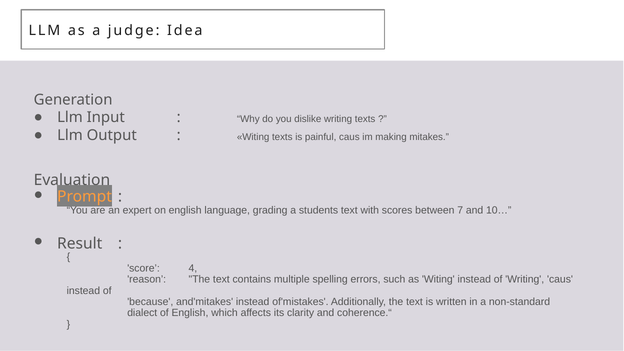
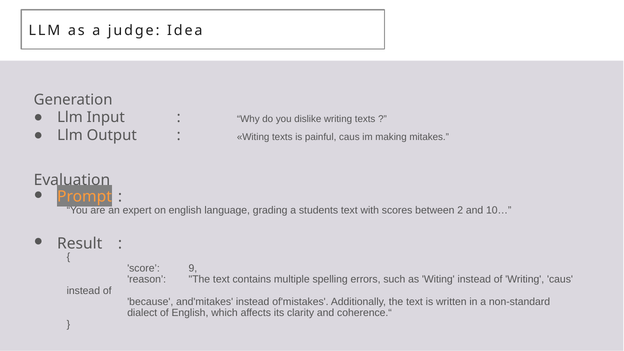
7: 7 -> 2 (460, 210)
4: 4 -> 9 (193, 268)
